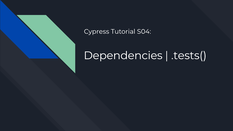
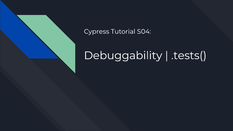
Dependencies: Dependencies -> Debuggability (123, 56)
